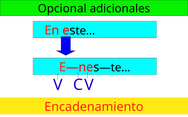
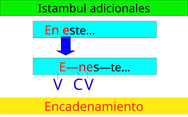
Opcional: Opcional -> Istambul (62, 9)
